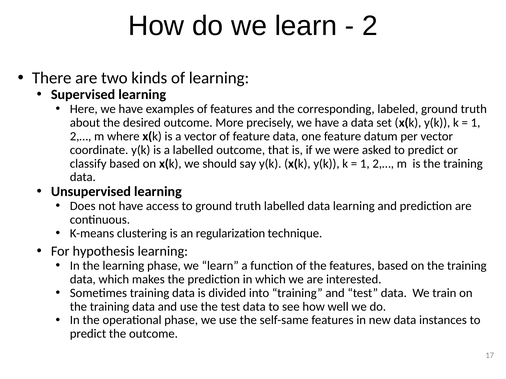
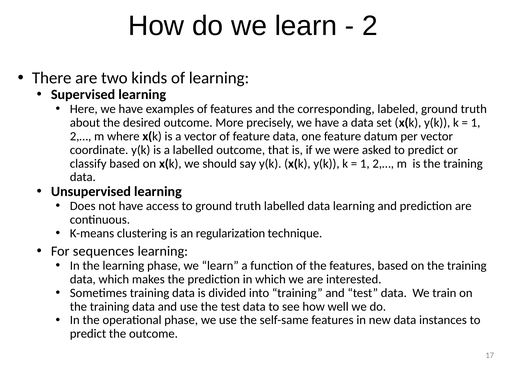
hypothesis: hypothesis -> sequences (104, 251)
